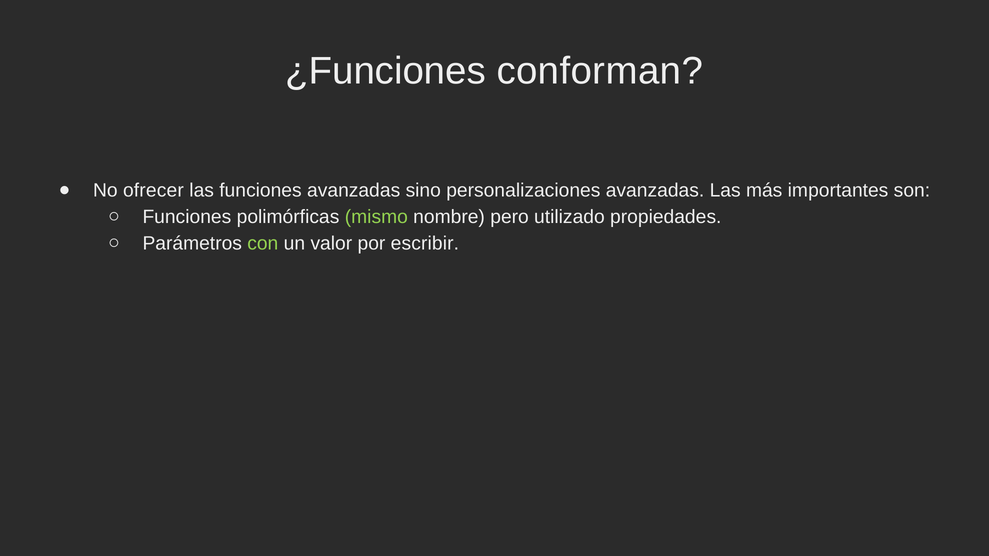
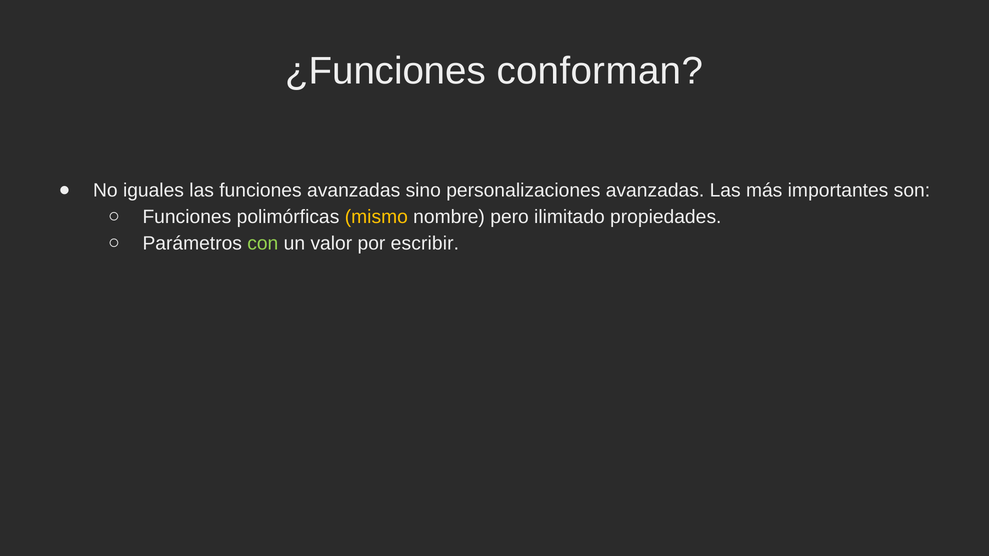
ofrecer: ofrecer -> iguales (153, 191)
mismo colour: light green -> yellow (376, 217)
utilizado: utilizado -> ilimitado (569, 217)
